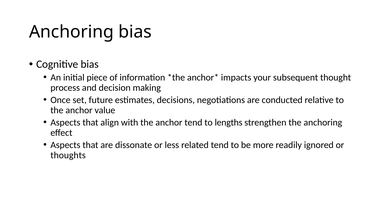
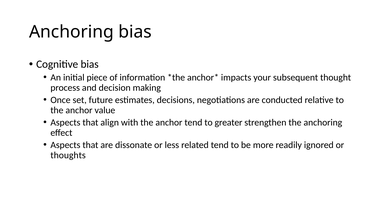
lengths: lengths -> greater (229, 123)
